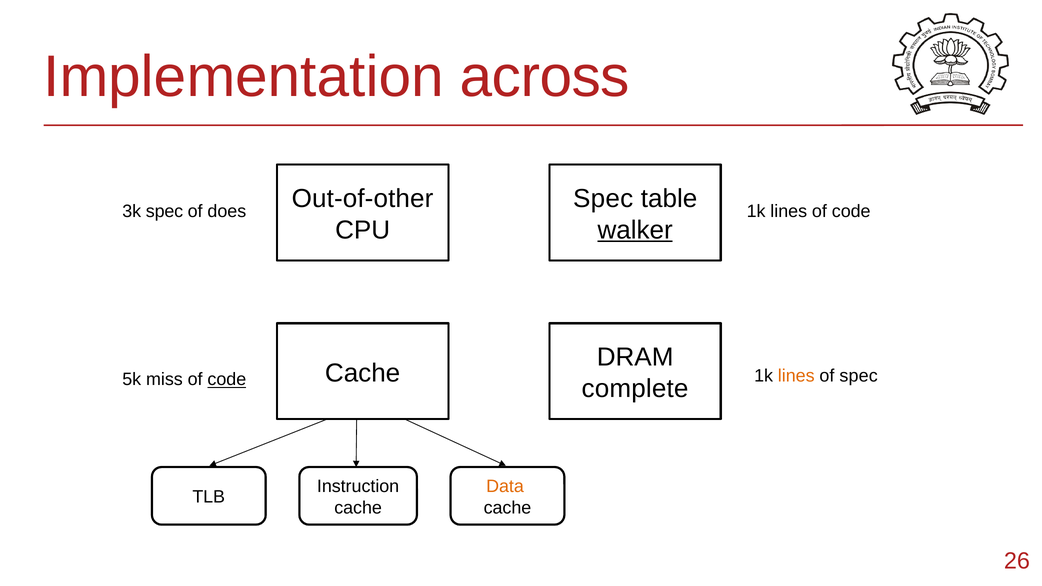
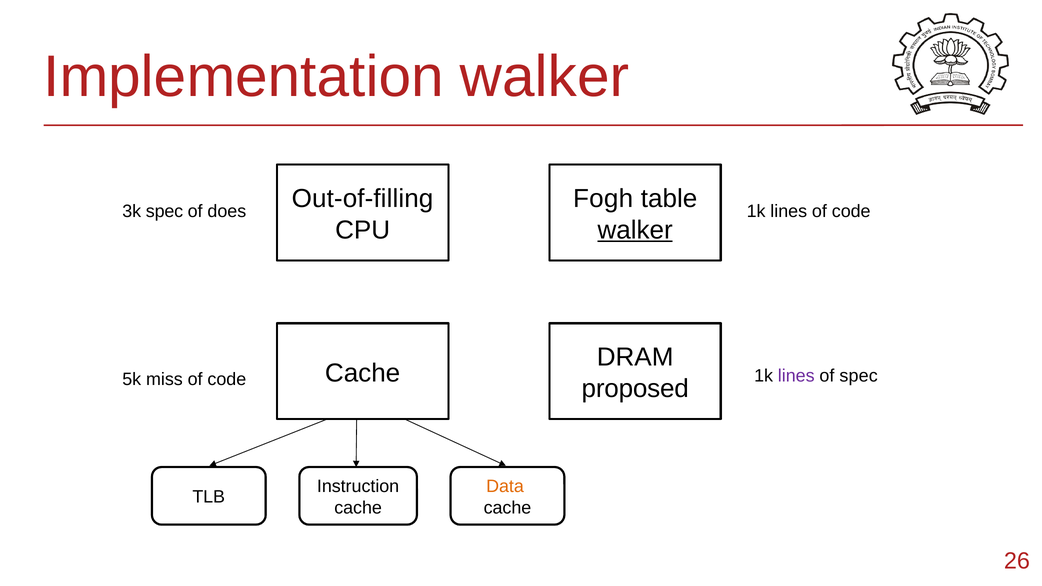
Implementation across: across -> walker (545, 77)
Out-of-other: Out-of-other -> Out-of-filling (363, 199)
Spec: Spec -> Fogh (603, 199)
lines colour: orange -> purple (796, 376)
code underline: present -> none (227, 380)
complete: complete -> proposed (635, 389)
